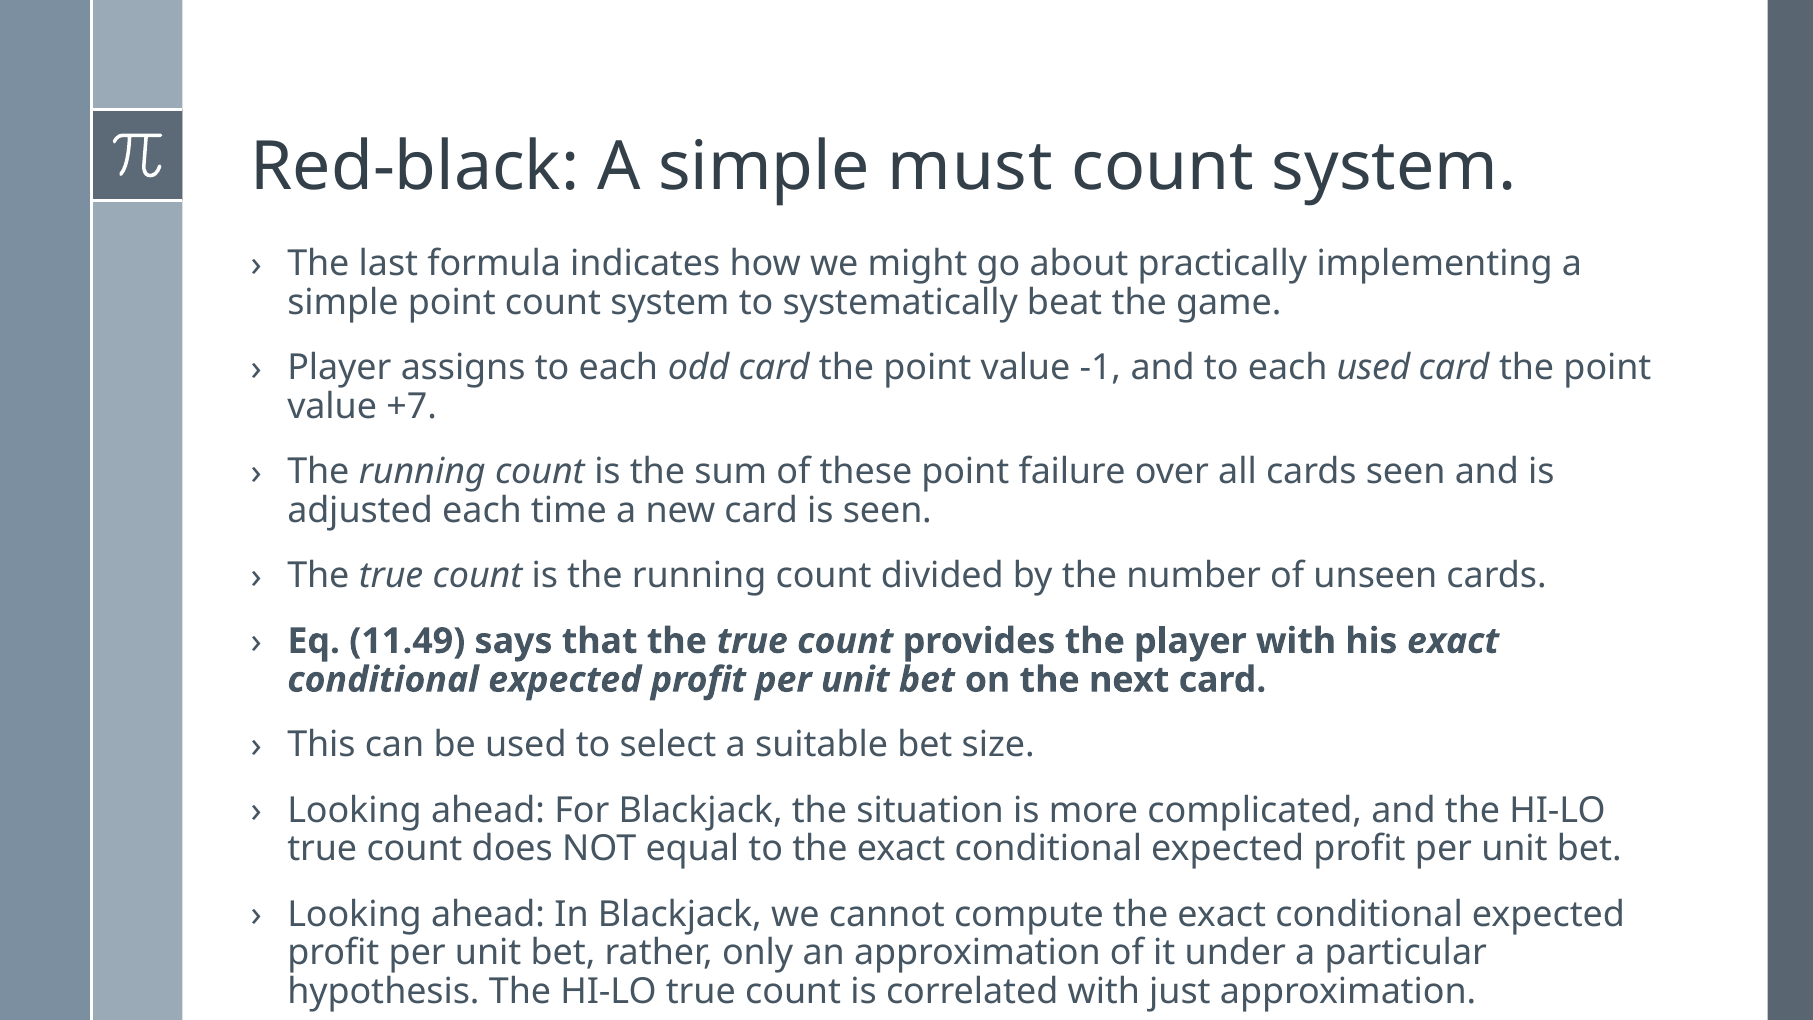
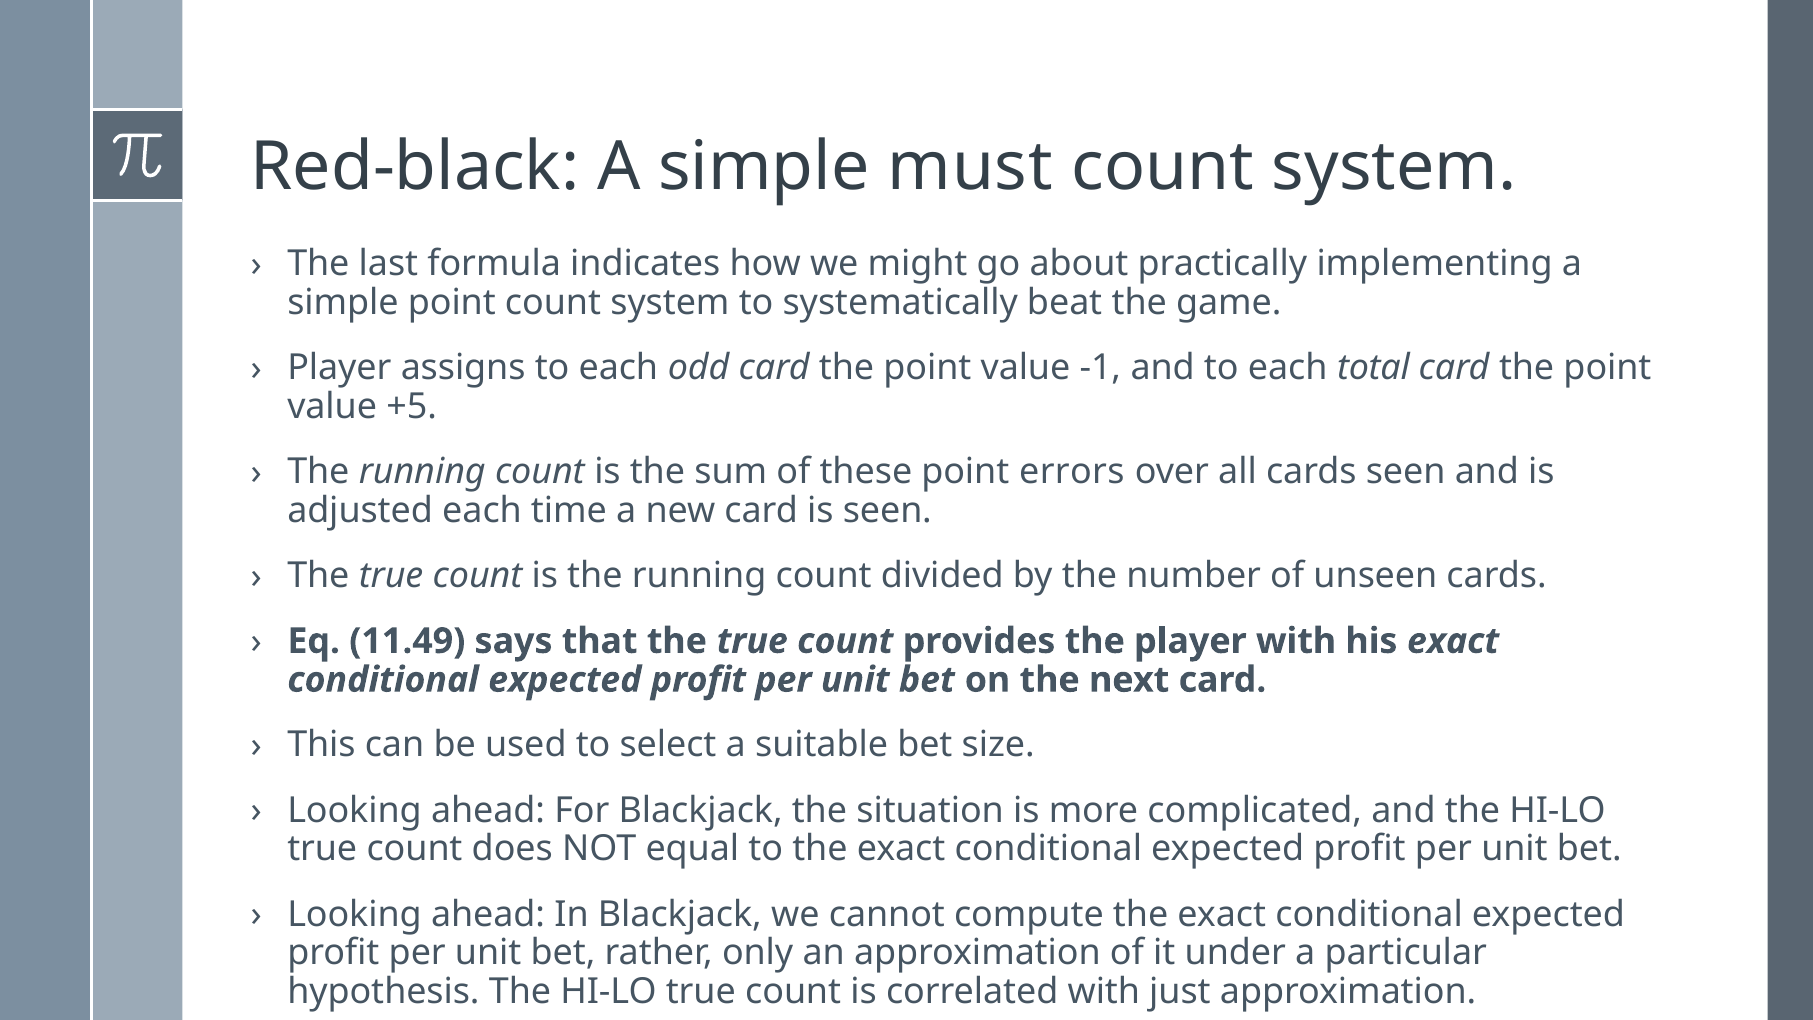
each used: used -> total (1373, 368)
+7: +7 -> +5 (412, 407)
failure: failure -> errors (1072, 472)
